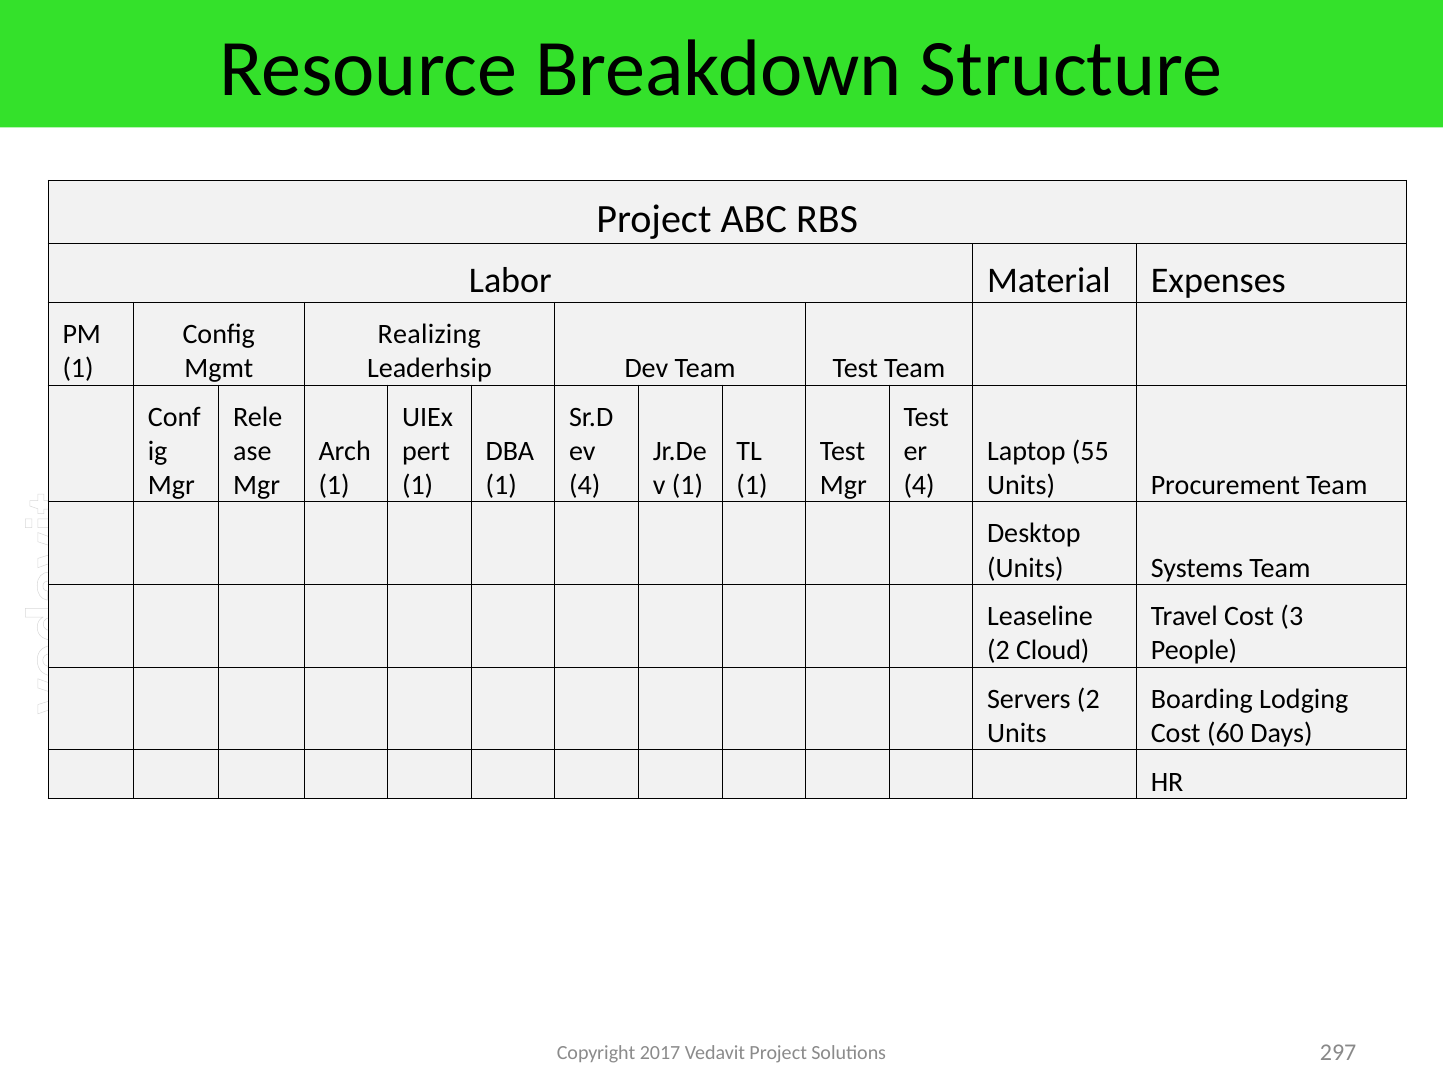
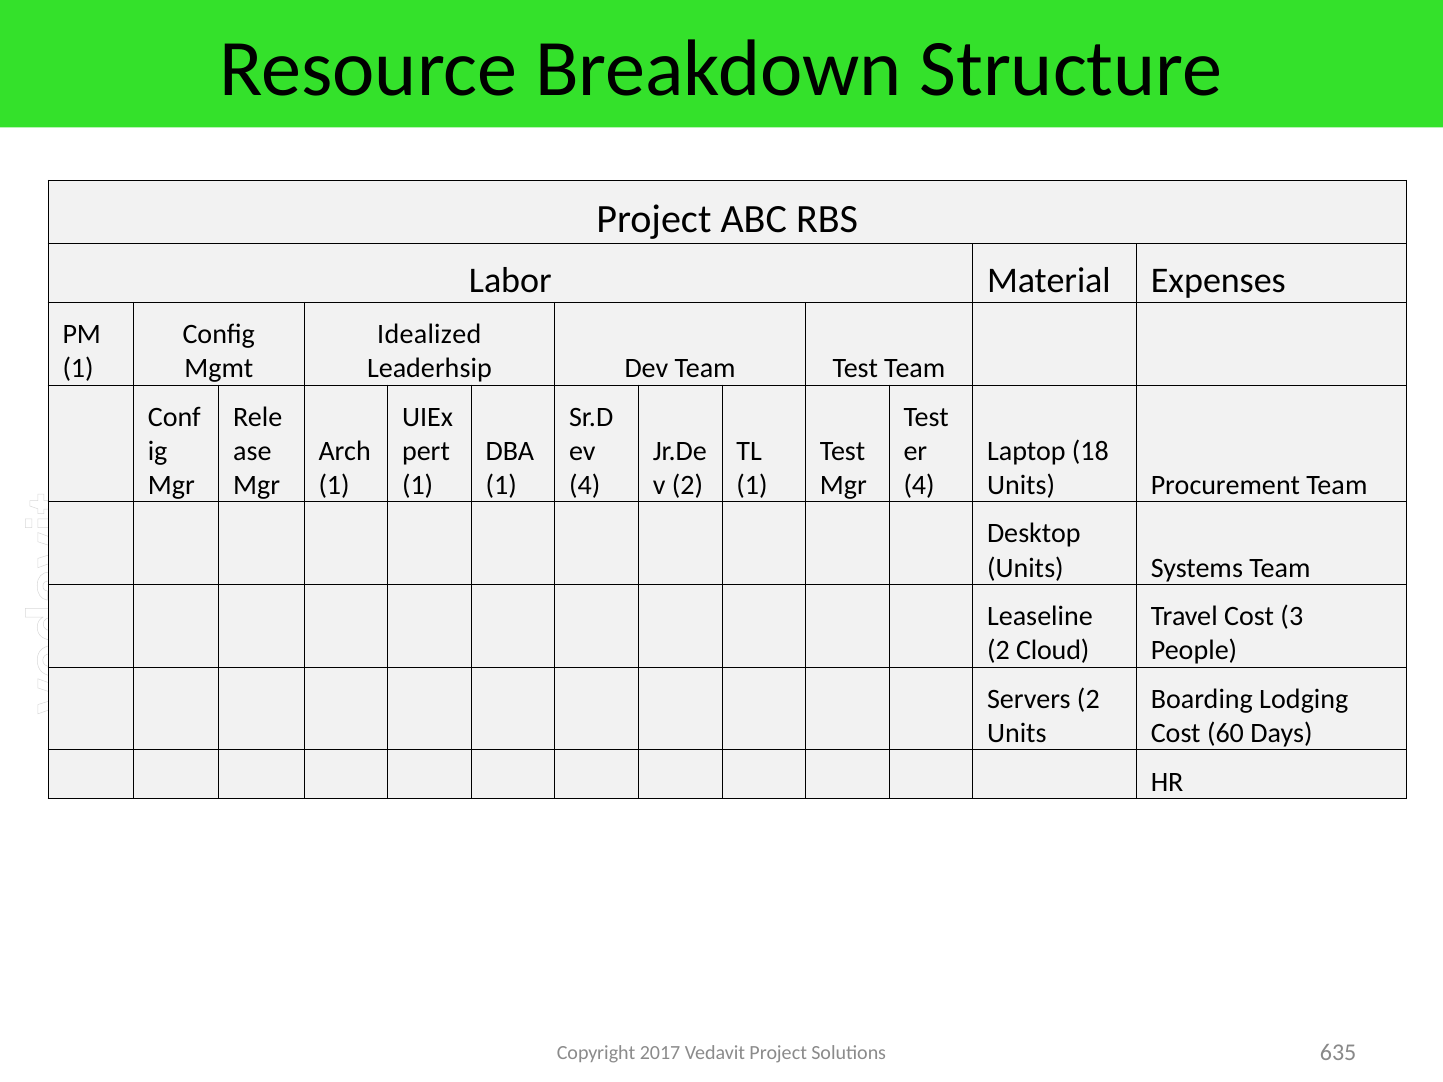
Realizing: Realizing -> Idealized (429, 334)
55: 55 -> 18 (1090, 451)
1: 1 -> 2 (687, 485)
297: 297 -> 635 (1338, 1053)
